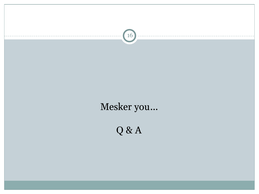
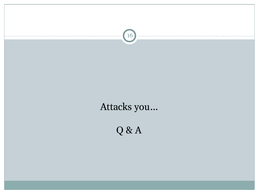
Mesker: Mesker -> Attacks (116, 107)
